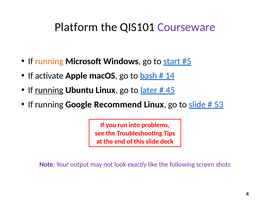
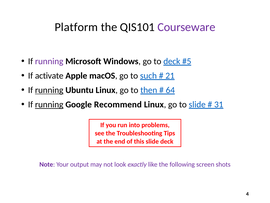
running colour: orange -> purple (49, 61)
to start: start -> deck (172, 61)
bash: bash -> such (148, 76)
14: 14 -> 21 (170, 76)
later: later -> then (149, 90)
45: 45 -> 64 (170, 90)
running underline: none -> present (49, 104)
53: 53 -> 31 (219, 104)
